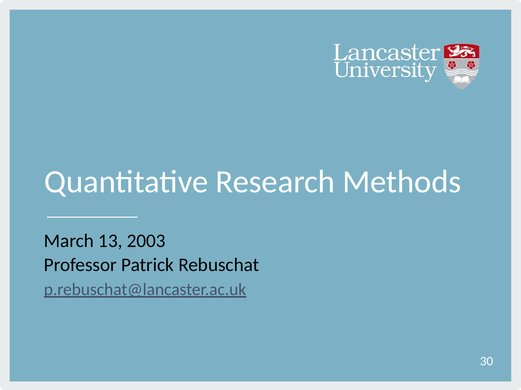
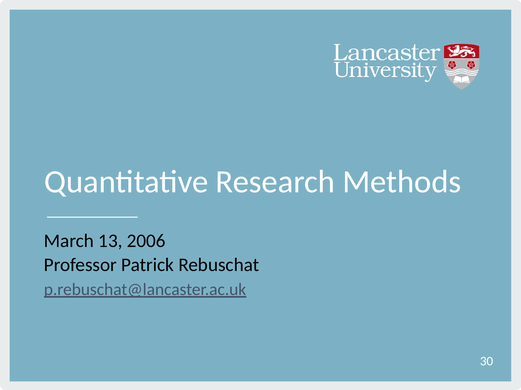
2003: 2003 -> 2006 (146, 241)
